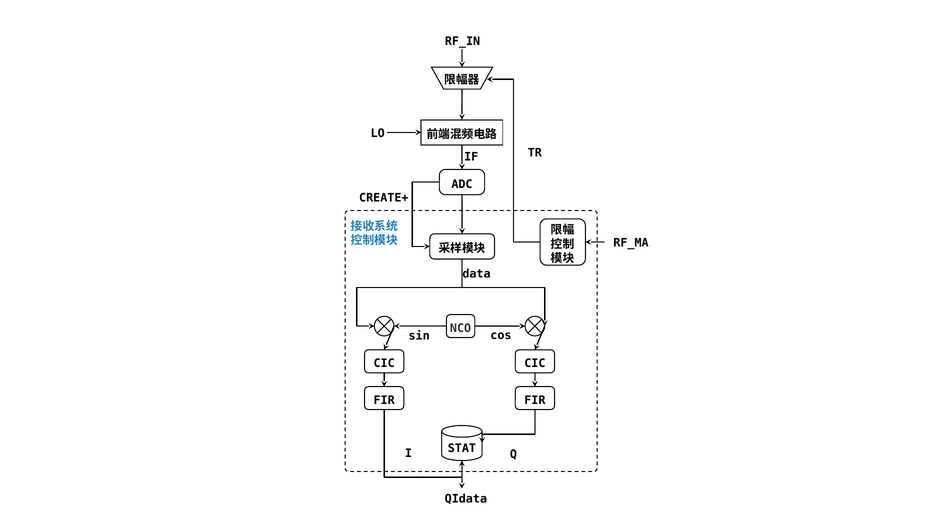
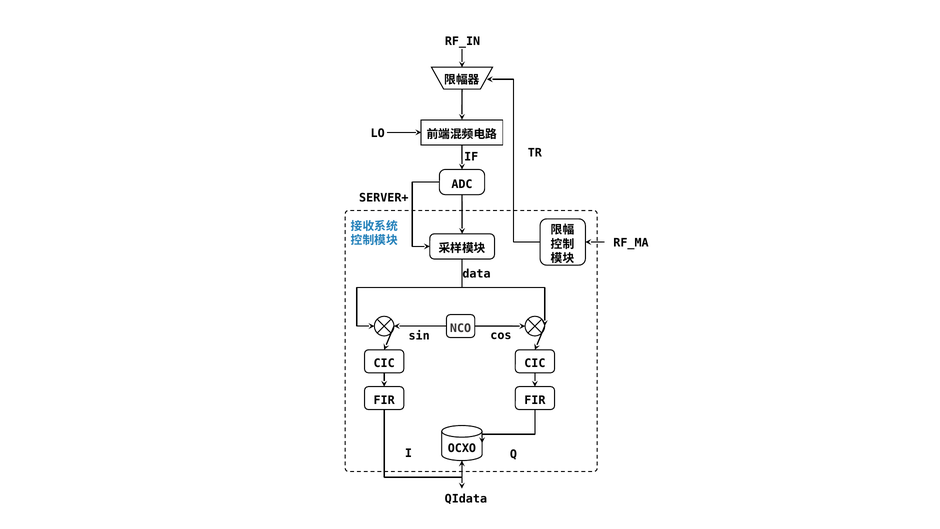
CREATE+: CREATE+ -> SERVER+ (384, 198)
STAT: STAT -> OCXO (462, 448)
